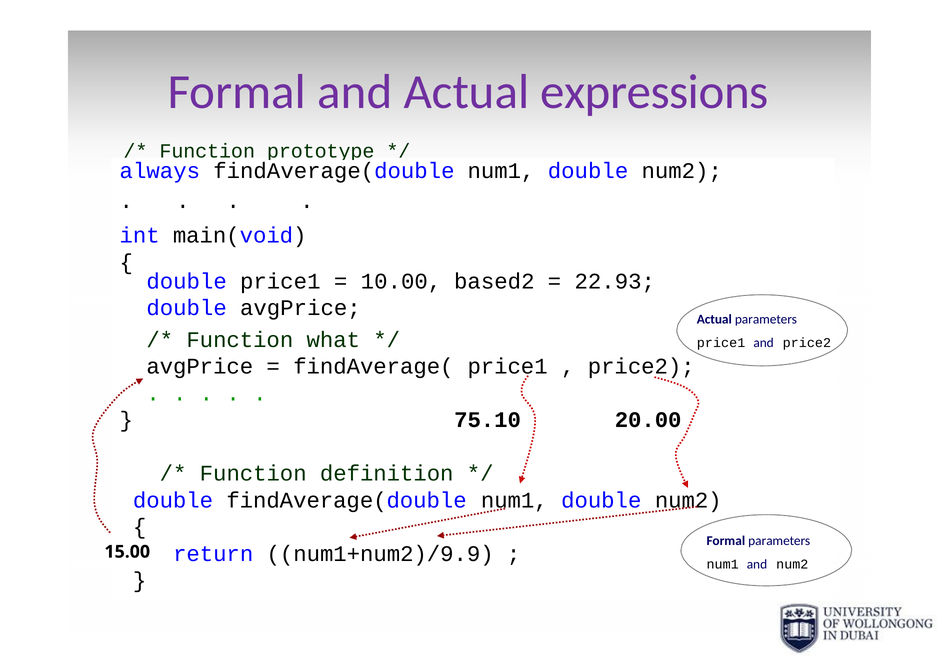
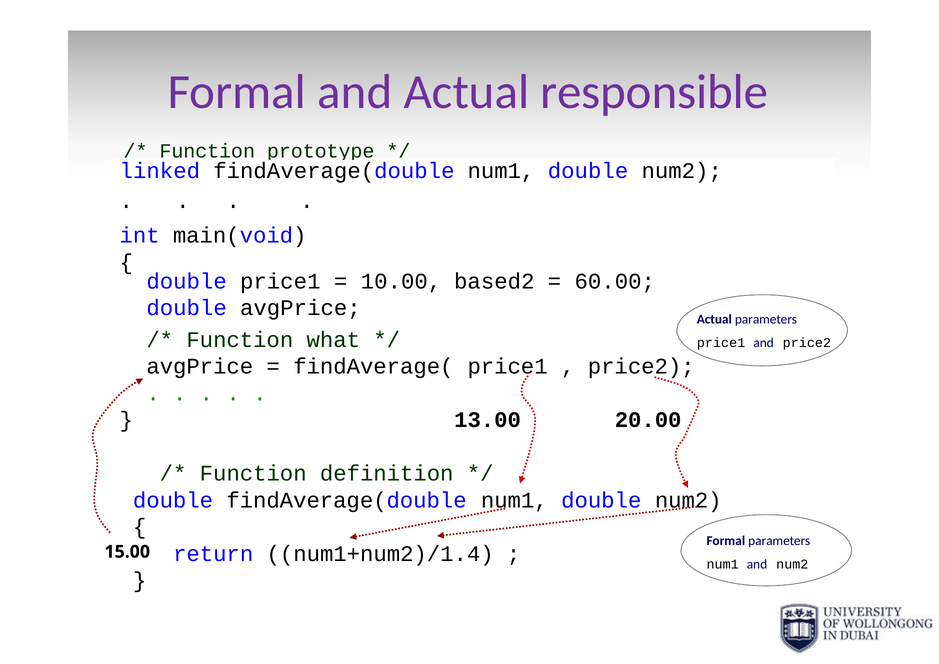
expressions: expressions -> responsible (654, 92)
always: always -> linked (160, 171)
22.93: 22.93 -> 60.00 (615, 281)
75.10: 75.10 -> 13.00 (488, 420)
num1+num2)/9.9: num1+num2)/9.9 -> num1+num2)/1.4 (380, 554)
